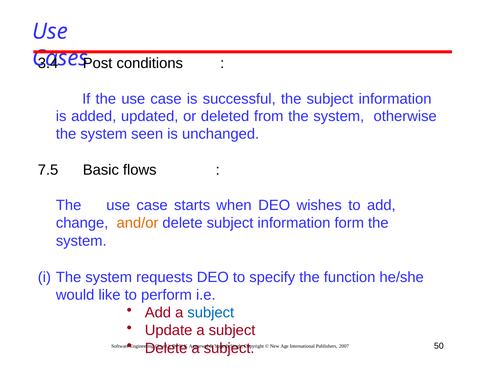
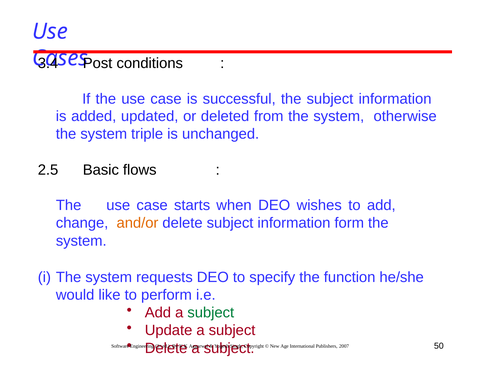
seen: seen -> triple (147, 134)
7.5: 7.5 -> 2.5 (48, 170)
subject colour: blue -> green (211, 313)
